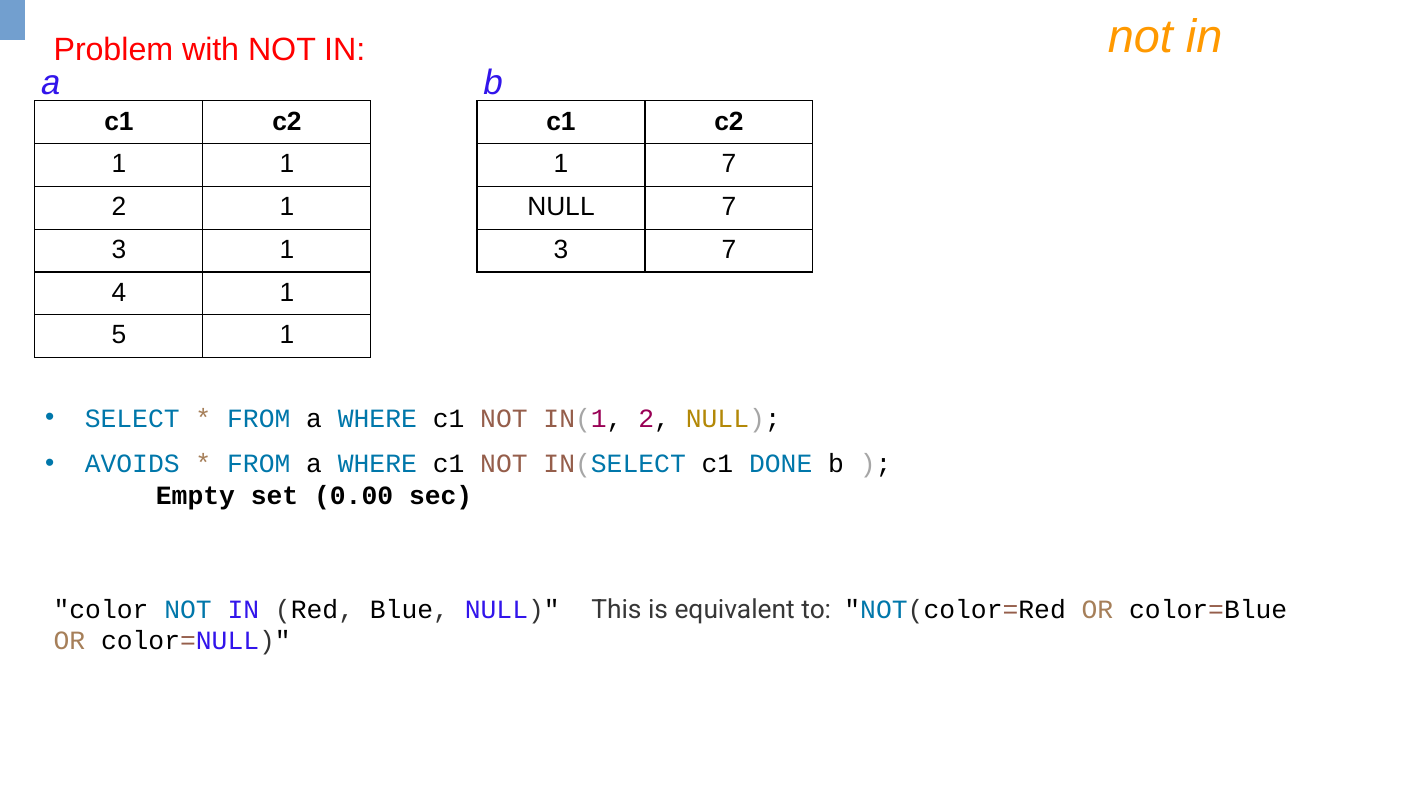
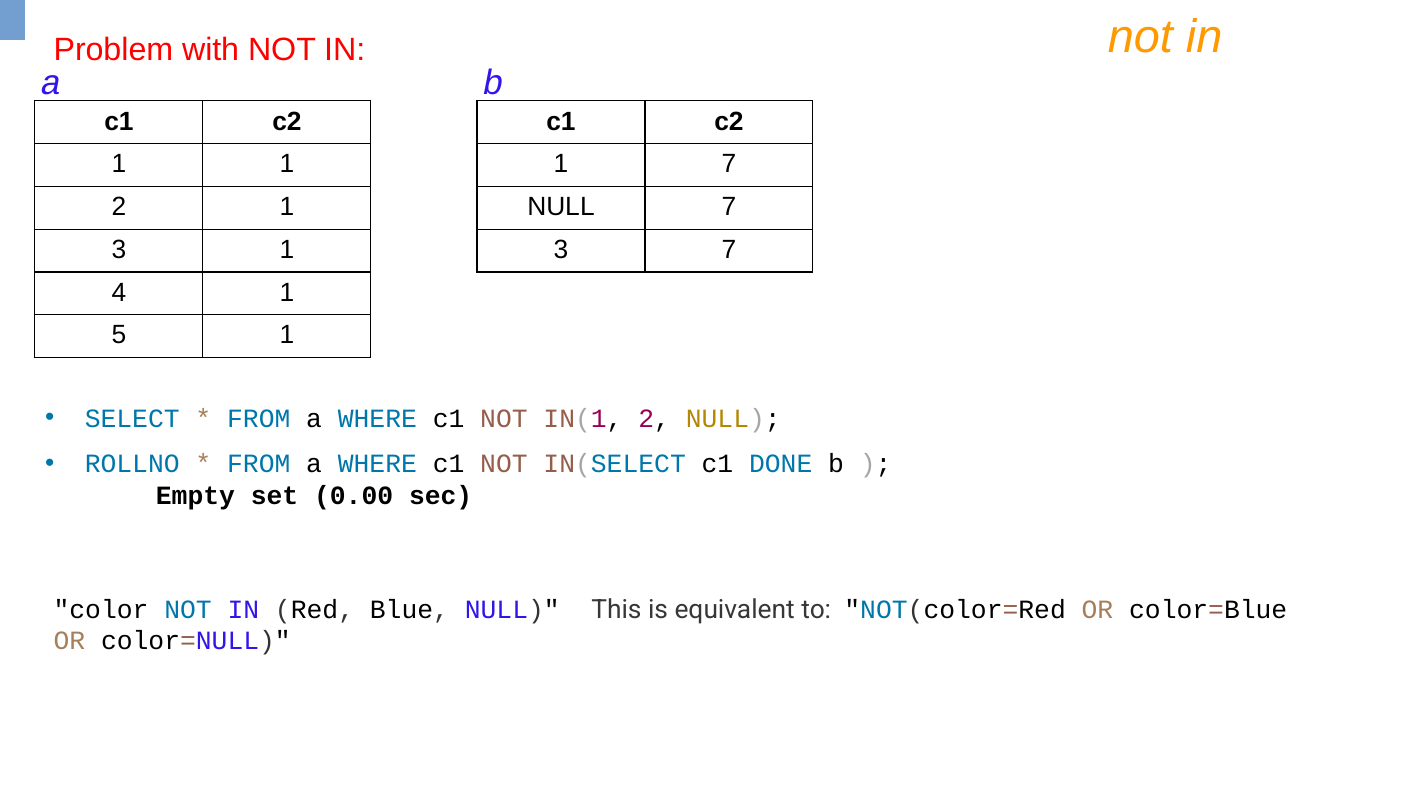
AVOIDS: AVOIDS -> ROLLNO (132, 464)
